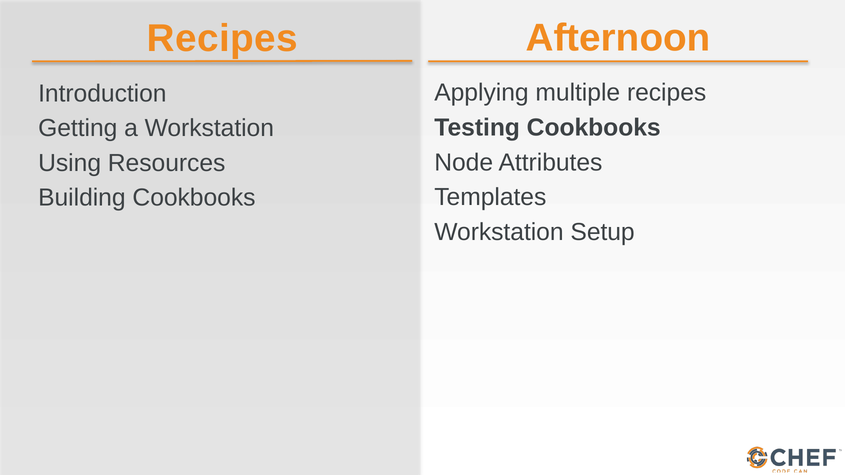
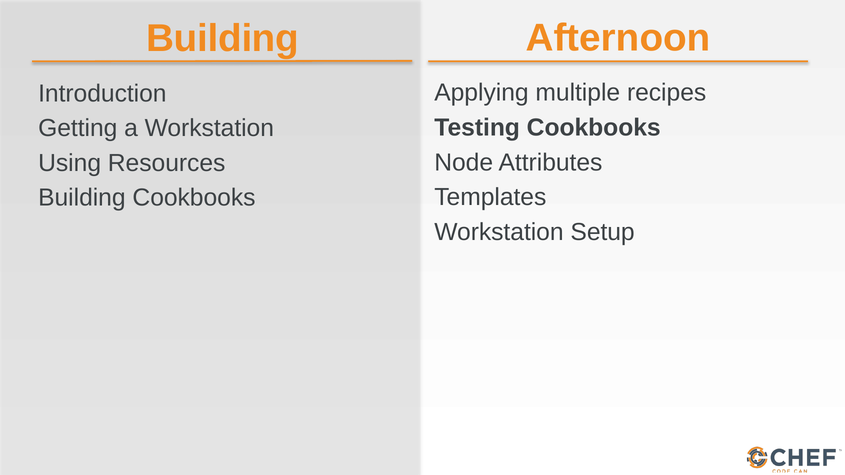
Recipes: Recipes -> Building (223, 38)
